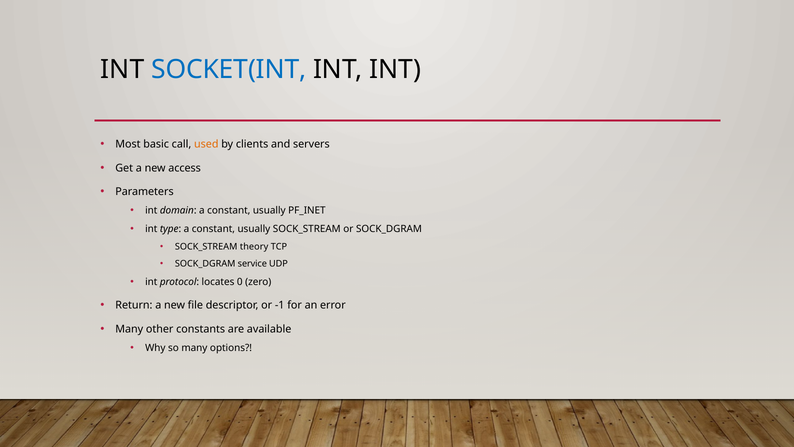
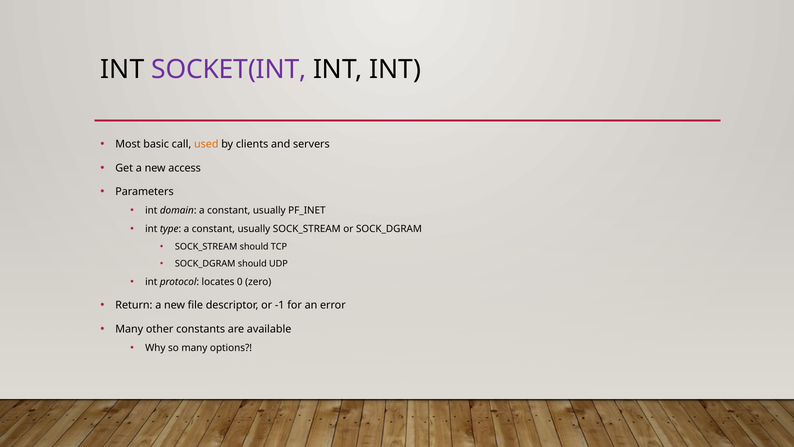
SOCKET(INT colour: blue -> purple (229, 70)
SOCK_STREAM theory: theory -> should (254, 246)
SOCK_DGRAM service: service -> should (252, 264)
